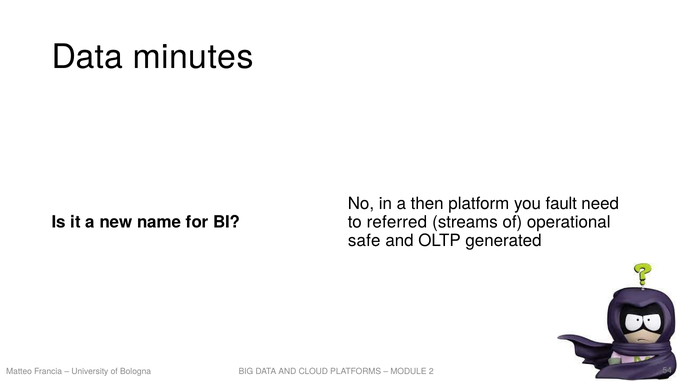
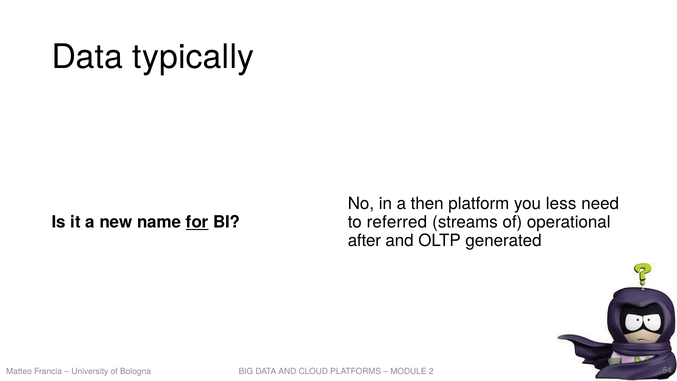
minutes: minutes -> typically (193, 57)
fault: fault -> less (561, 204)
for underline: none -> present (197, 222)
safe: safe -> after (364, 240)
